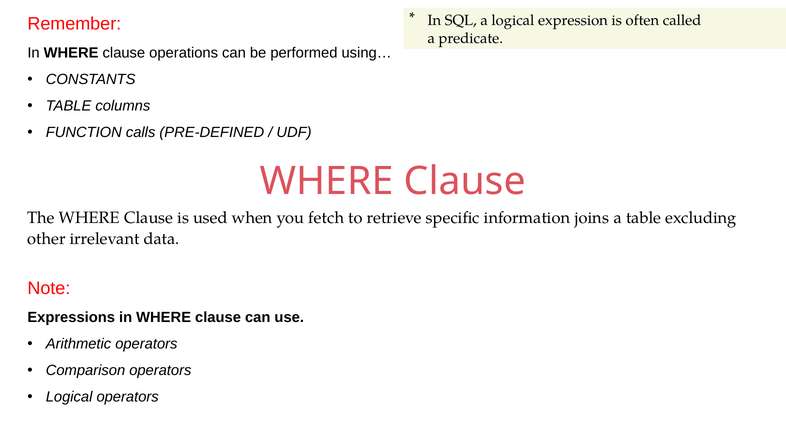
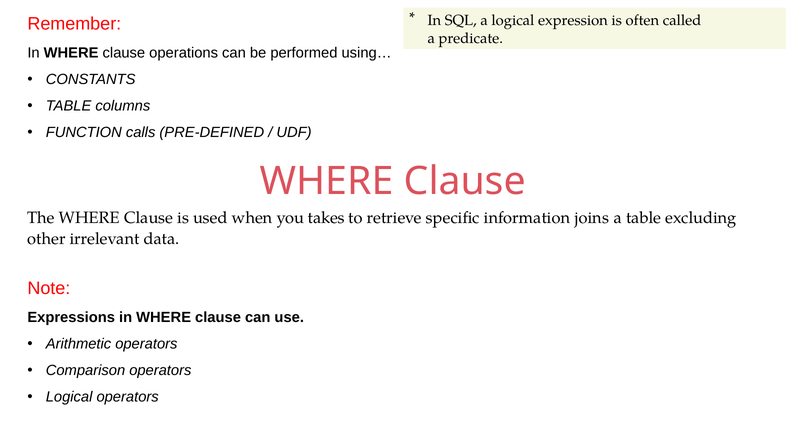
fetch: fetch -> takes (326, 218)
